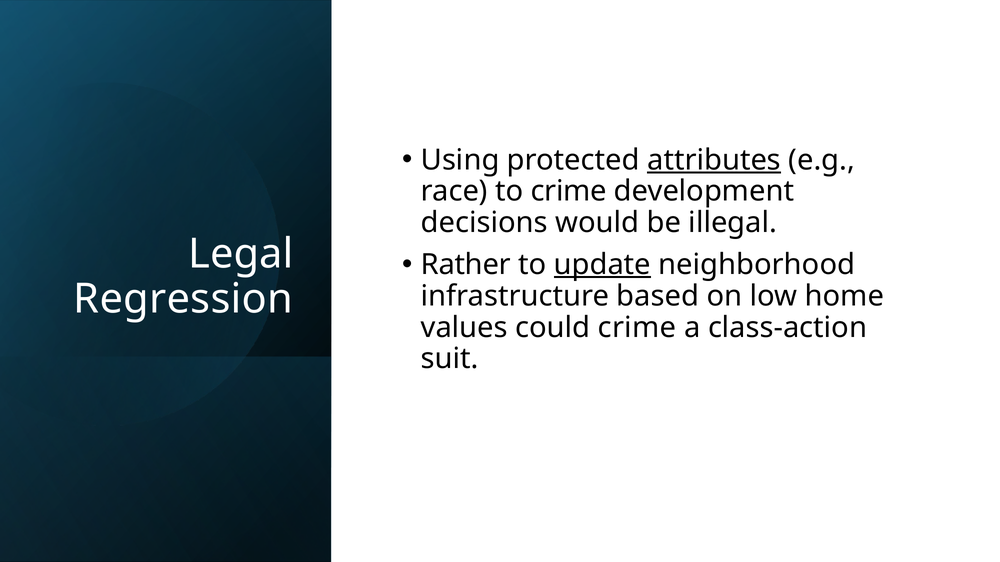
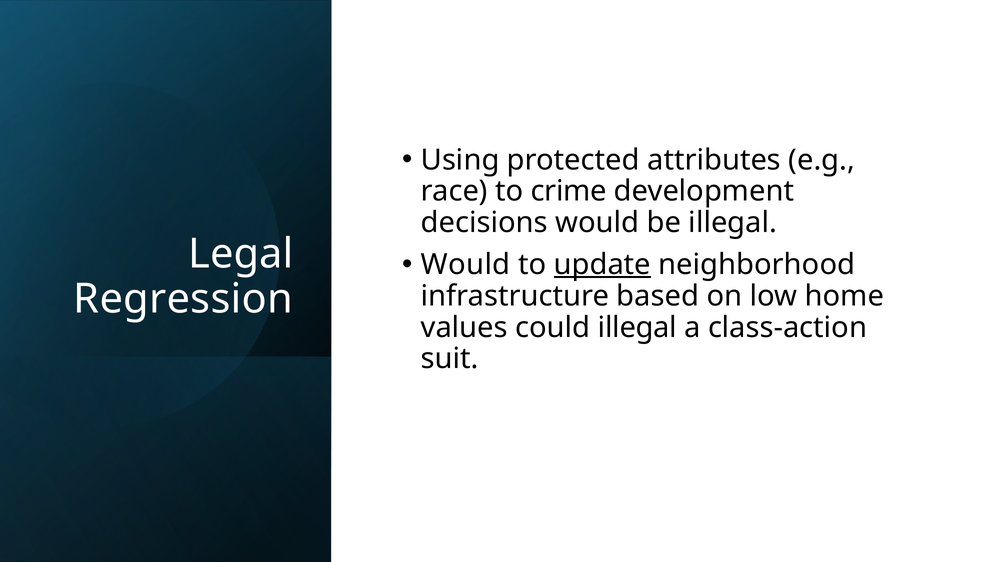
attributes underline: present -> none (714, 160)
Rather: Rather -> Would (466, 265)
could crime: crime -> illegal (637, 328)
